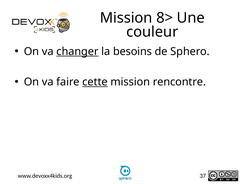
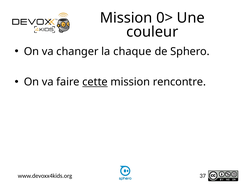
8>: 8> -> 0> (165, 18)
changer underline: present -> none (77, 51)
besoins: besoins -> chaque (132, 51)
